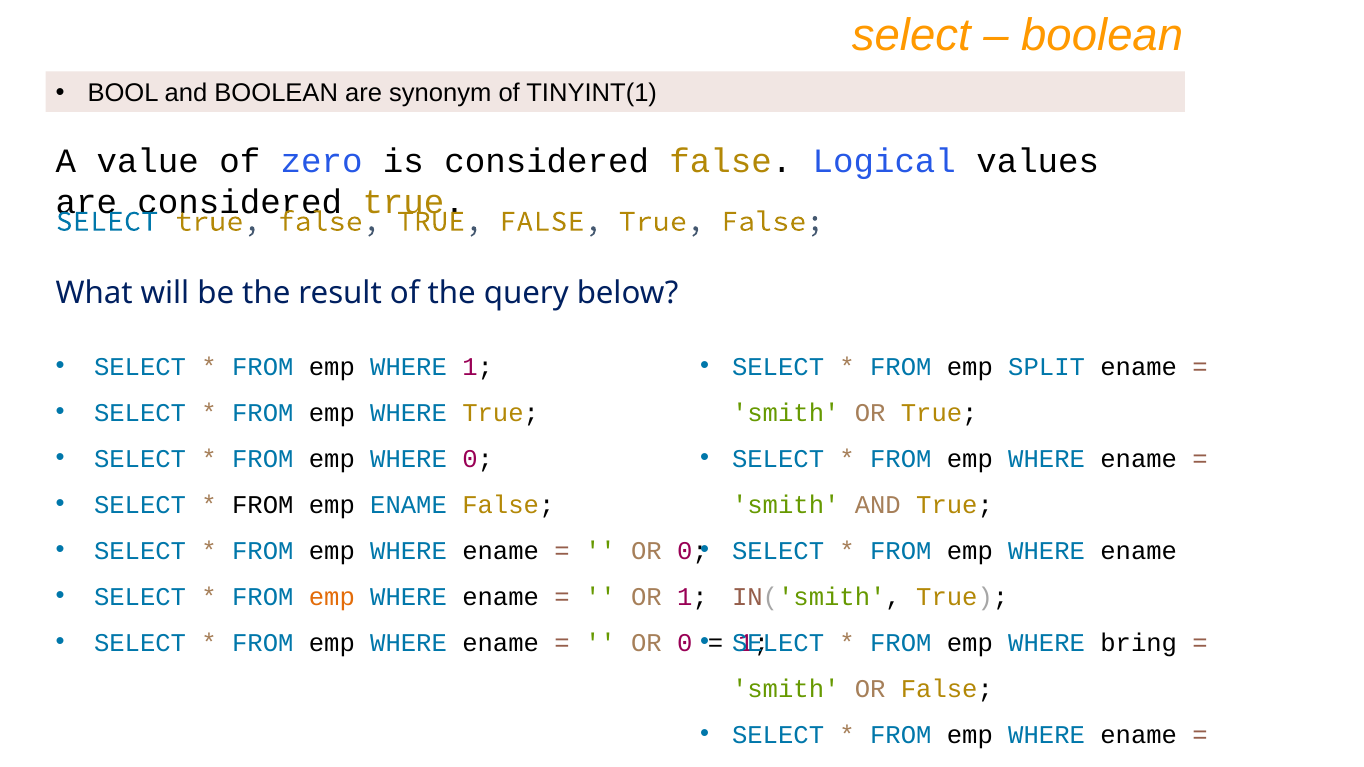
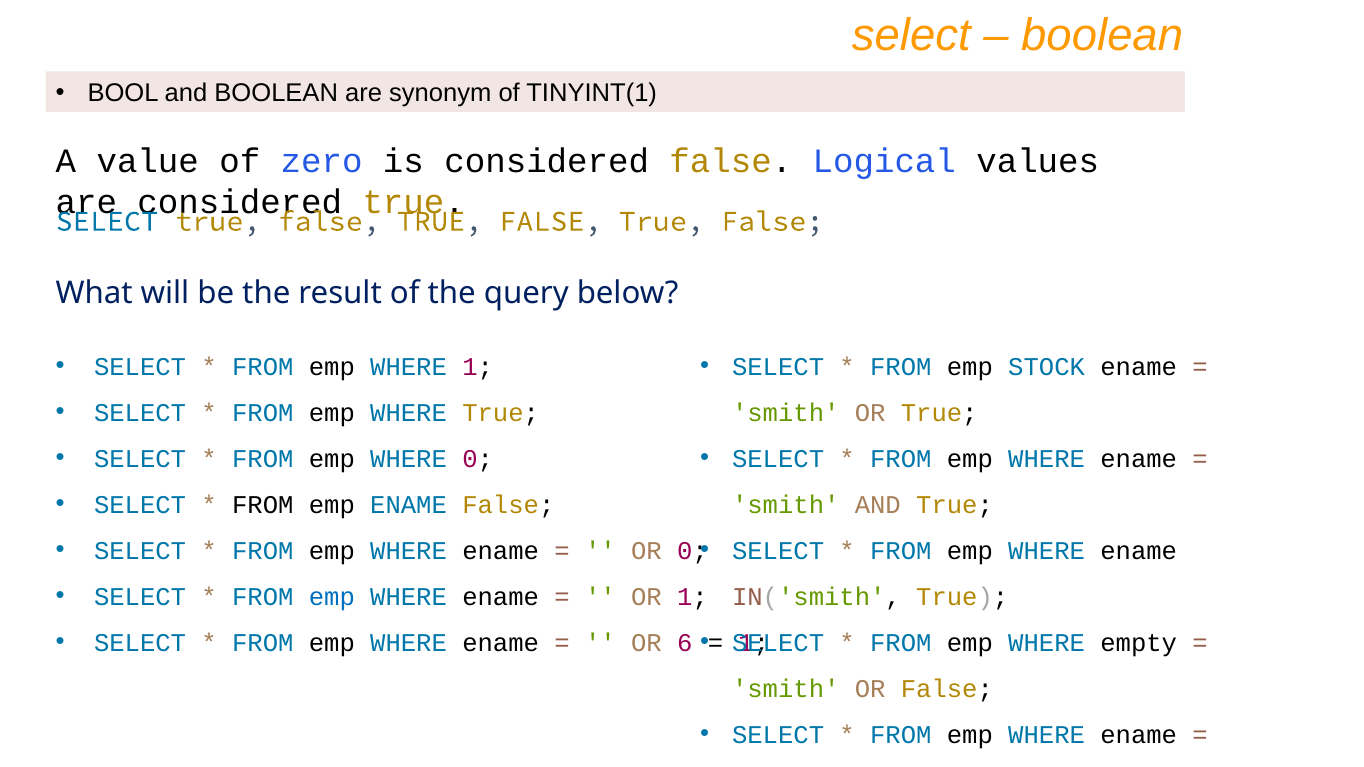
SPLIT: SPLIT -> STOCK (1047, 367)
emp colour: orange -> blue (332, 597)
0: 0 -> 6 (685, 643)
bring: bring -> empty (1139, 643)
